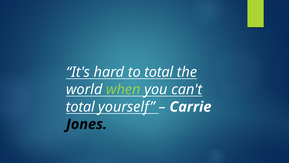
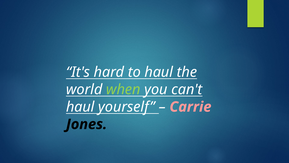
to total: total -> haul (159, 72)
total: total -> haul (80, 107)
Carrie colour: white -> pink (190, 107)
